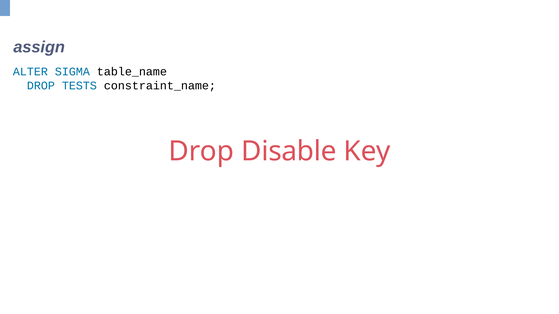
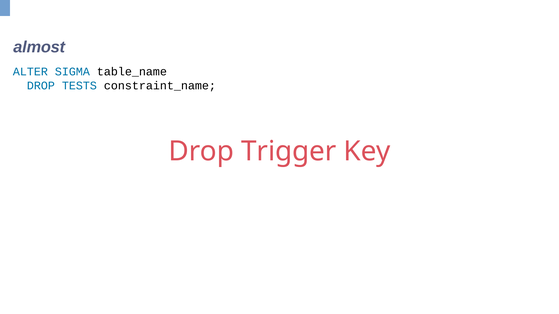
assign: assign -> almost (39, 47)
Disable: Disable -> Trigger (289, 152)
